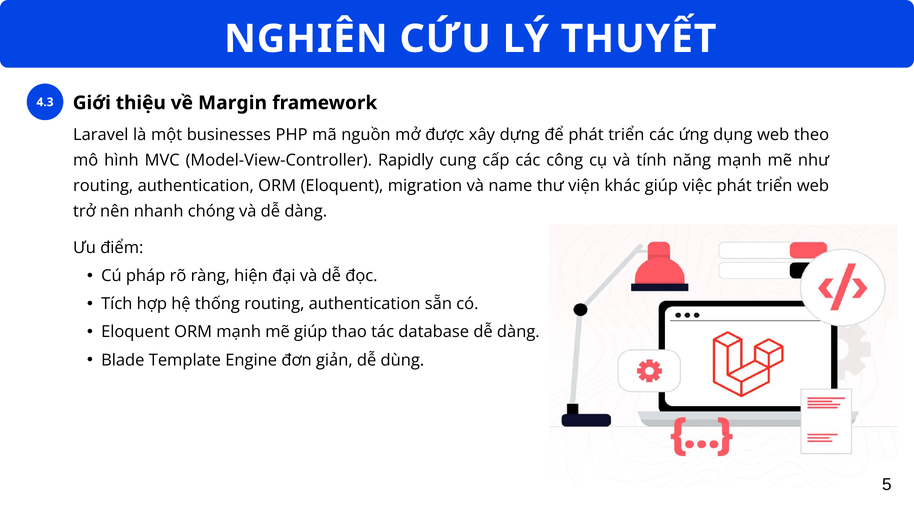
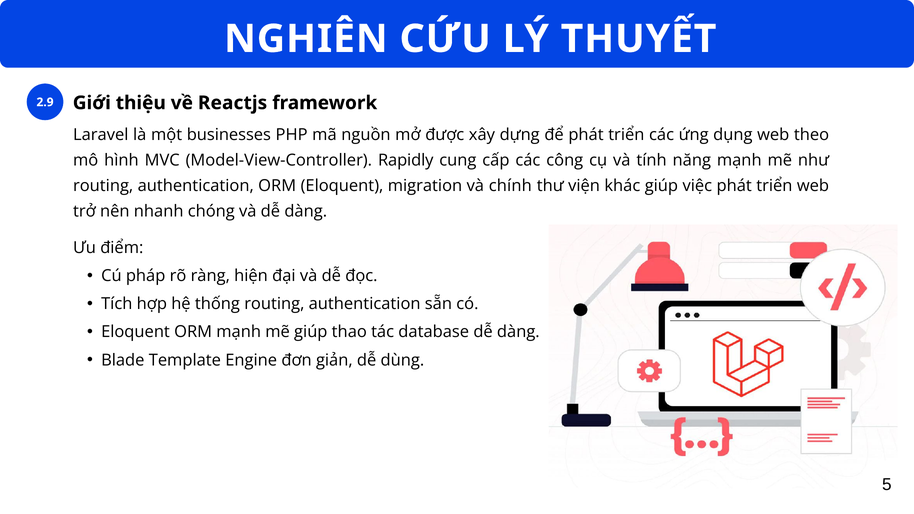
Margin: Margin -> Reactjs (233, 103)
4.3: 4.3 -> 2.9 (45, 102)
name: name -> chính (510, 186)
